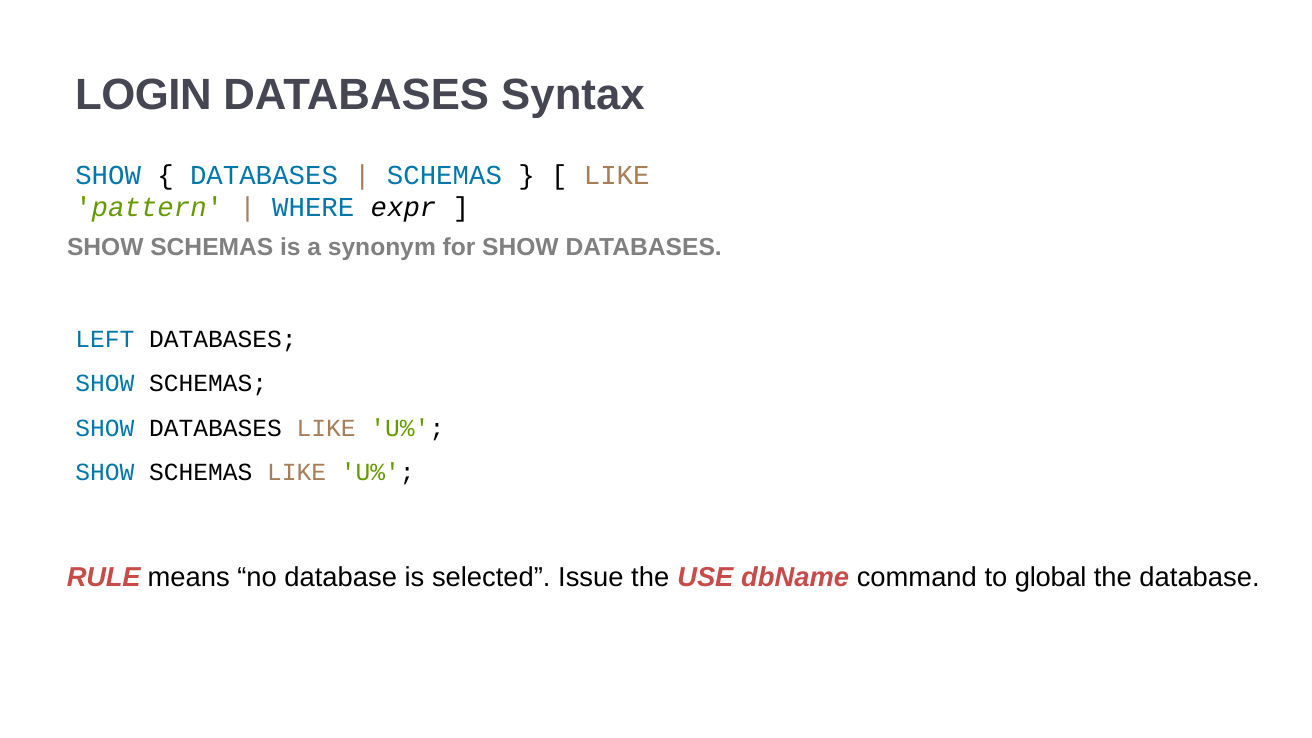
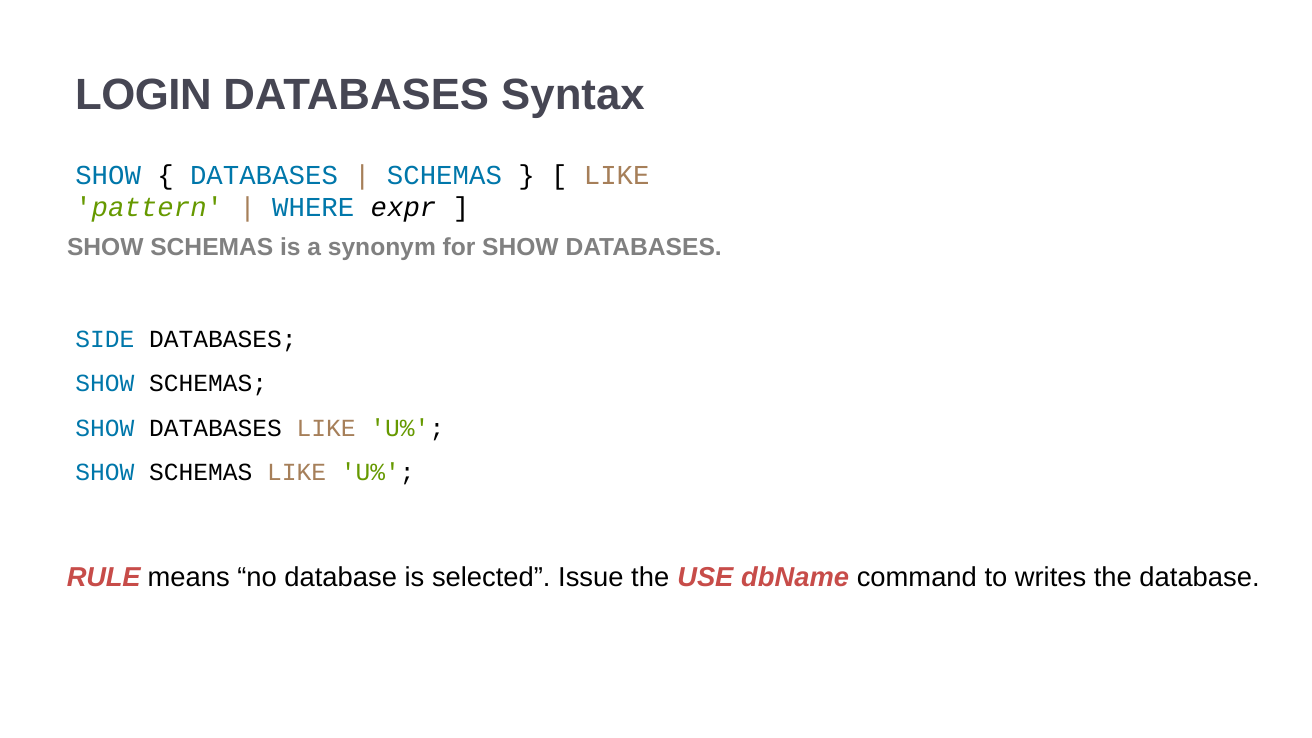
LEFT: LEFT -> SIDE (105, 339)
global: global -> writes (1051, 577)
